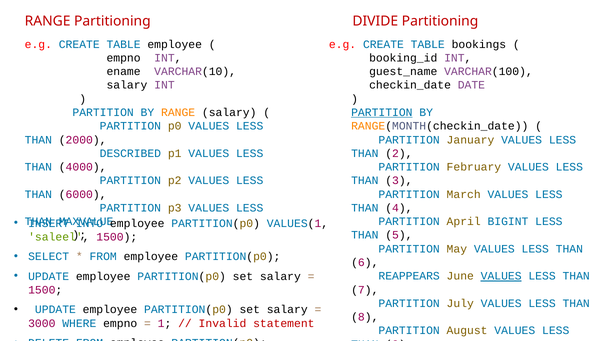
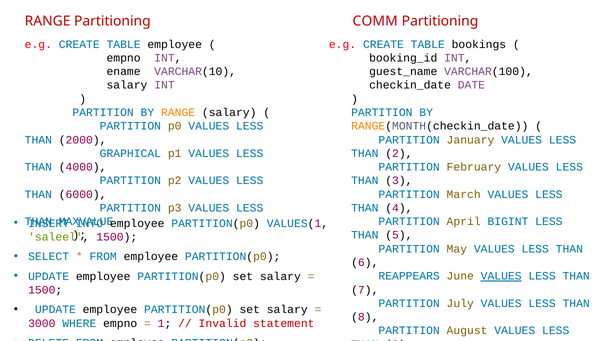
DIVIDE: DIVIDE -> COMM (375, 21)
PARTITION underline: present -> none (382, 112)
DESCRIBED: DESCRIBED -> GRAPHICAL (130, 153)
